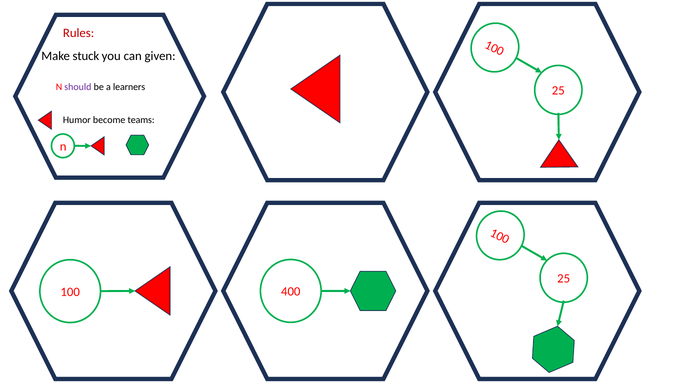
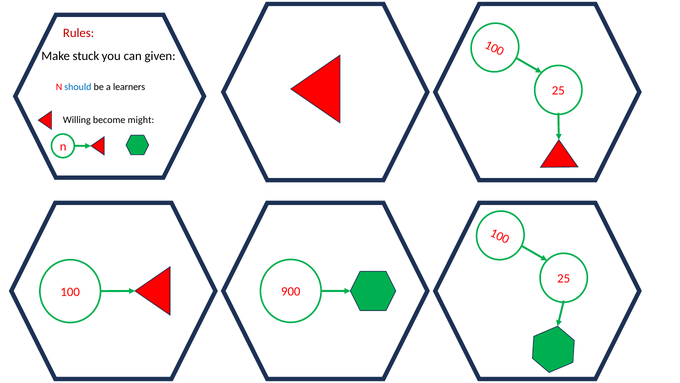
should colour: purple -> blue (78, 87)
Humor: Humor -> Willing (77, 120)
teams: teams -> might (141, 120)
400: 400 -> 900 (291, 291)
